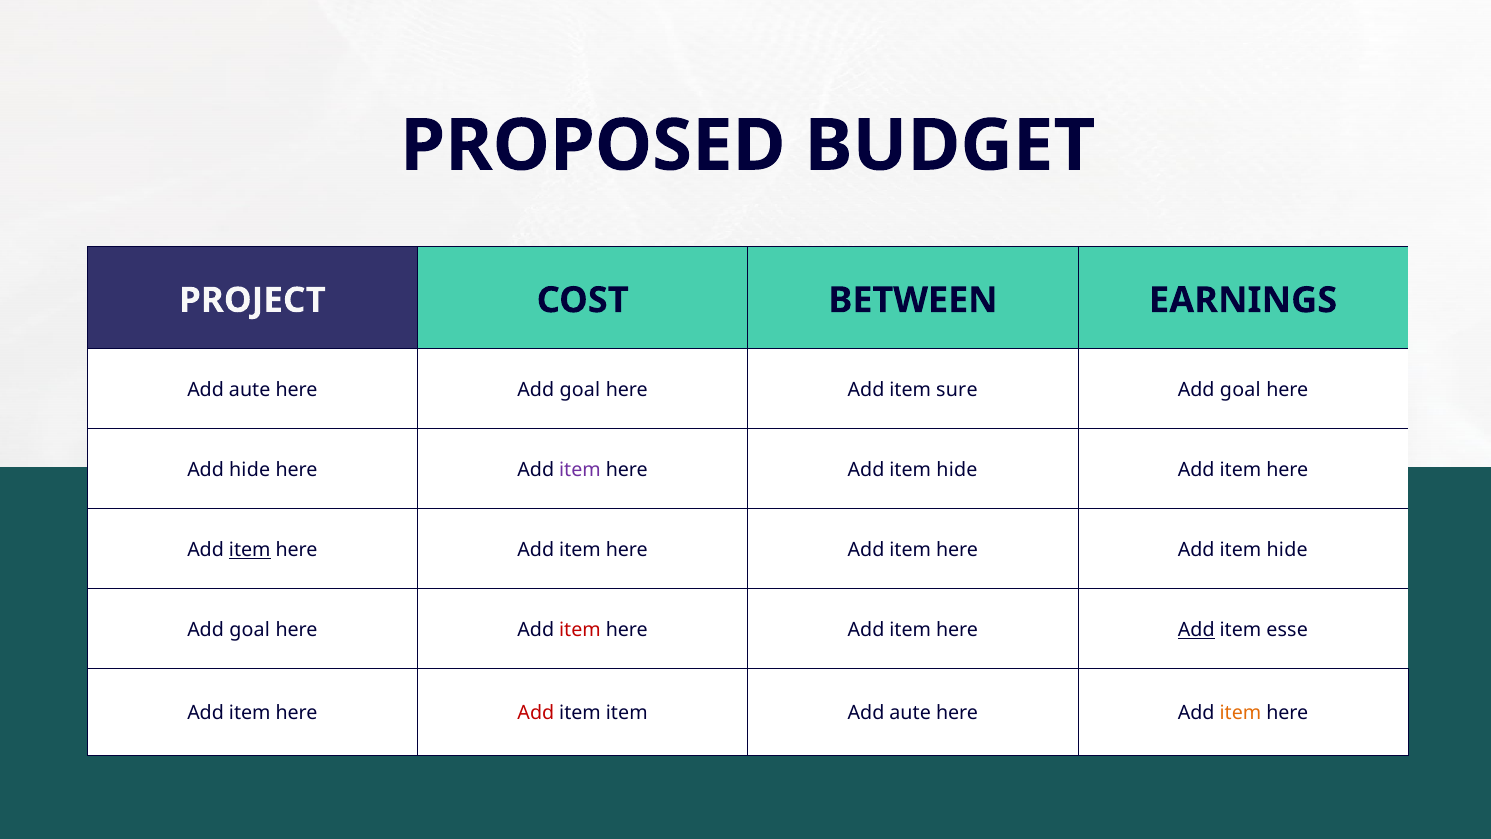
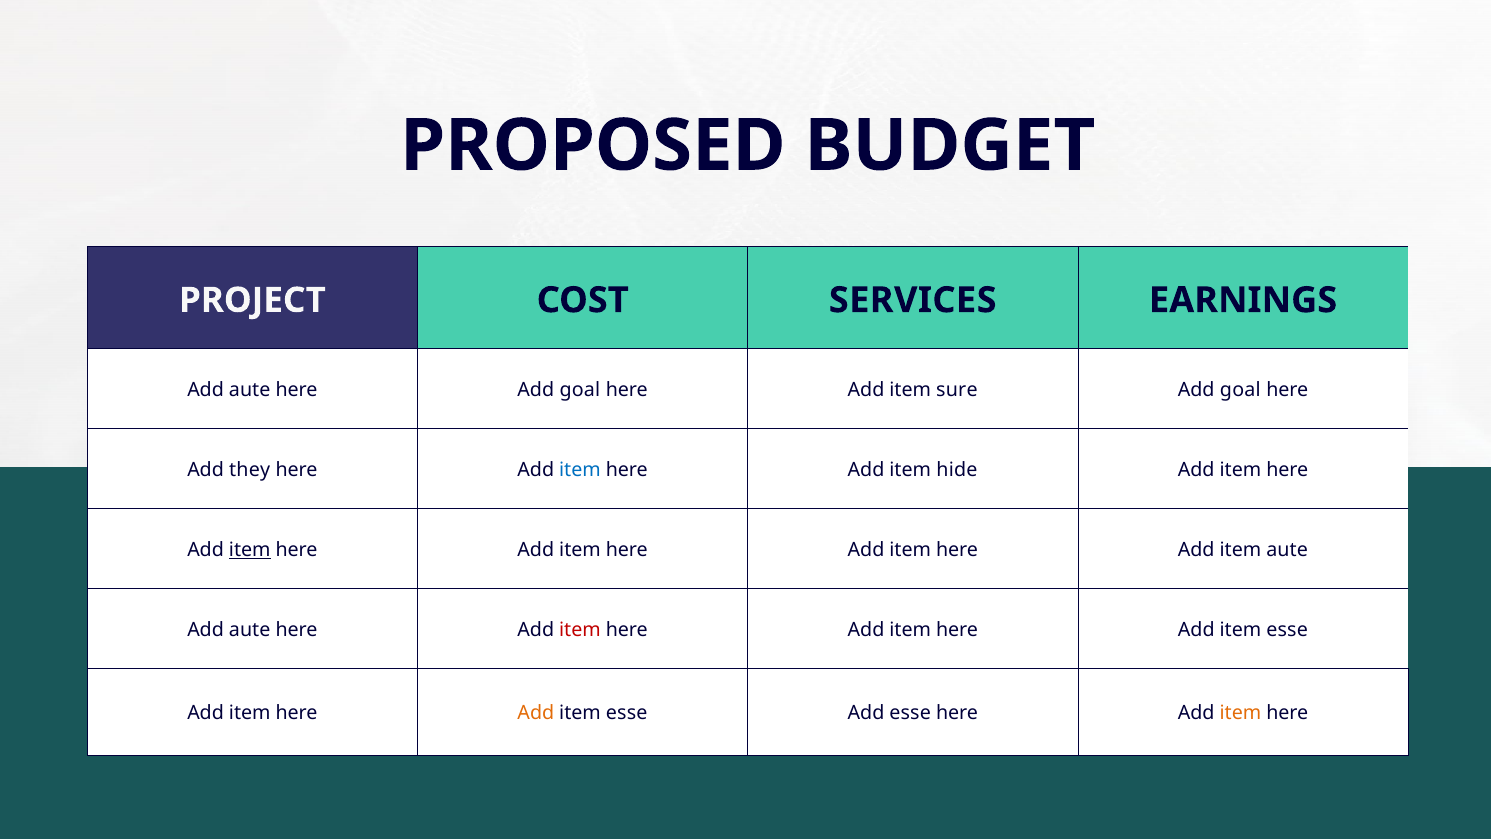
BETWEEN: BETWEEN -> SERVICES (913, 300)
Add hide: hide -> they (250, 470)
item colour: purple -> blue (580, 470)
hide: hide -> aute (1287, 550)
goal: goal -> aute (250, 630)
Add underline: present -> none (1196, 630)
Add colour: red -> orange (536, 713)
item: item -> esse (627, 713)
aute: aute -> esse (910, 713)
